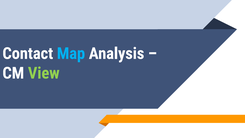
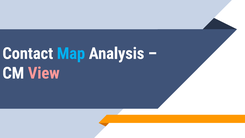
View colour: light green -> pink (44, 73)
